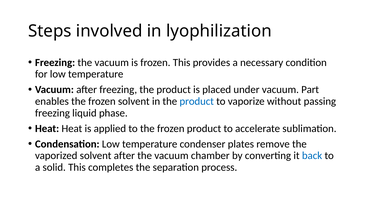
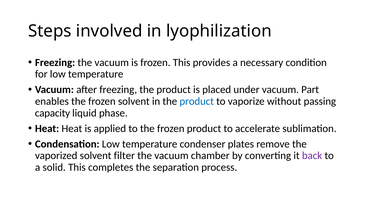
freezing: freezing -> capacity (52, 113)
solvent after: after -> filter (124, 155)
back colour: blue -> purple (312, 155)
